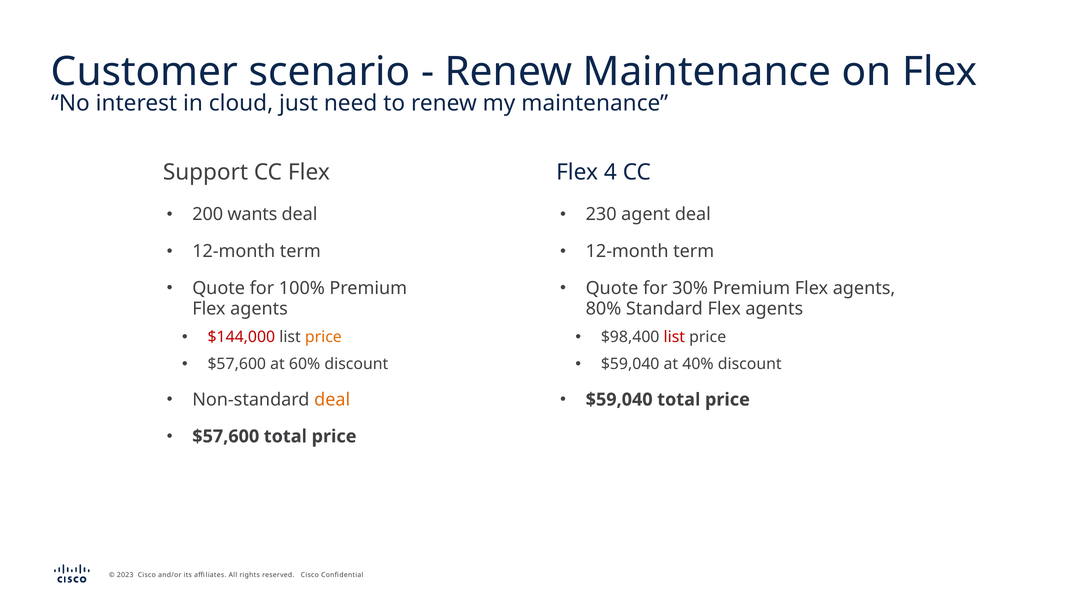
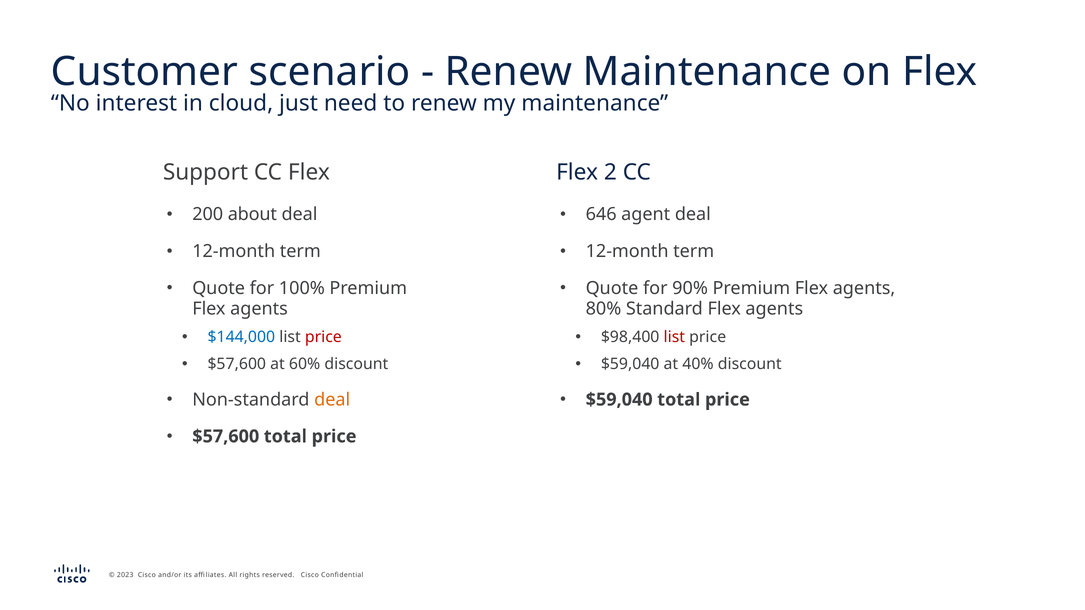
4: 4 -> 2 (610, 173)
wants: wants -> about (252, 215)
230: 230 -> 646 (601, 215)
30%: 30% -> 90% (690, 288)
$144,000 colour: red -> blue (241, 337)
price colour: orange -> red (323, 337)
